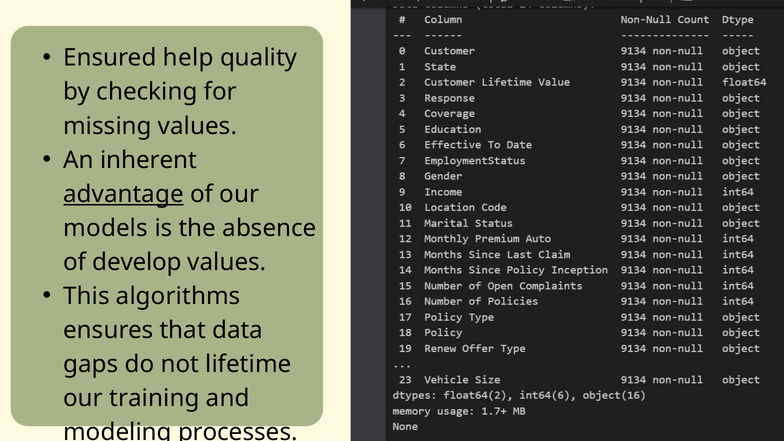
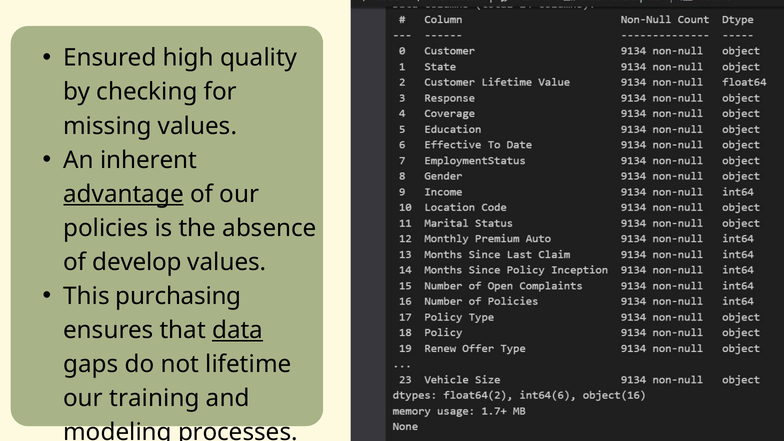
help: help -> high (188, 58)
models: models -> policies (106, 228)
algorithms: algorithms -> purchasing (178, 296)
data underline: none -> present (238, 330)
